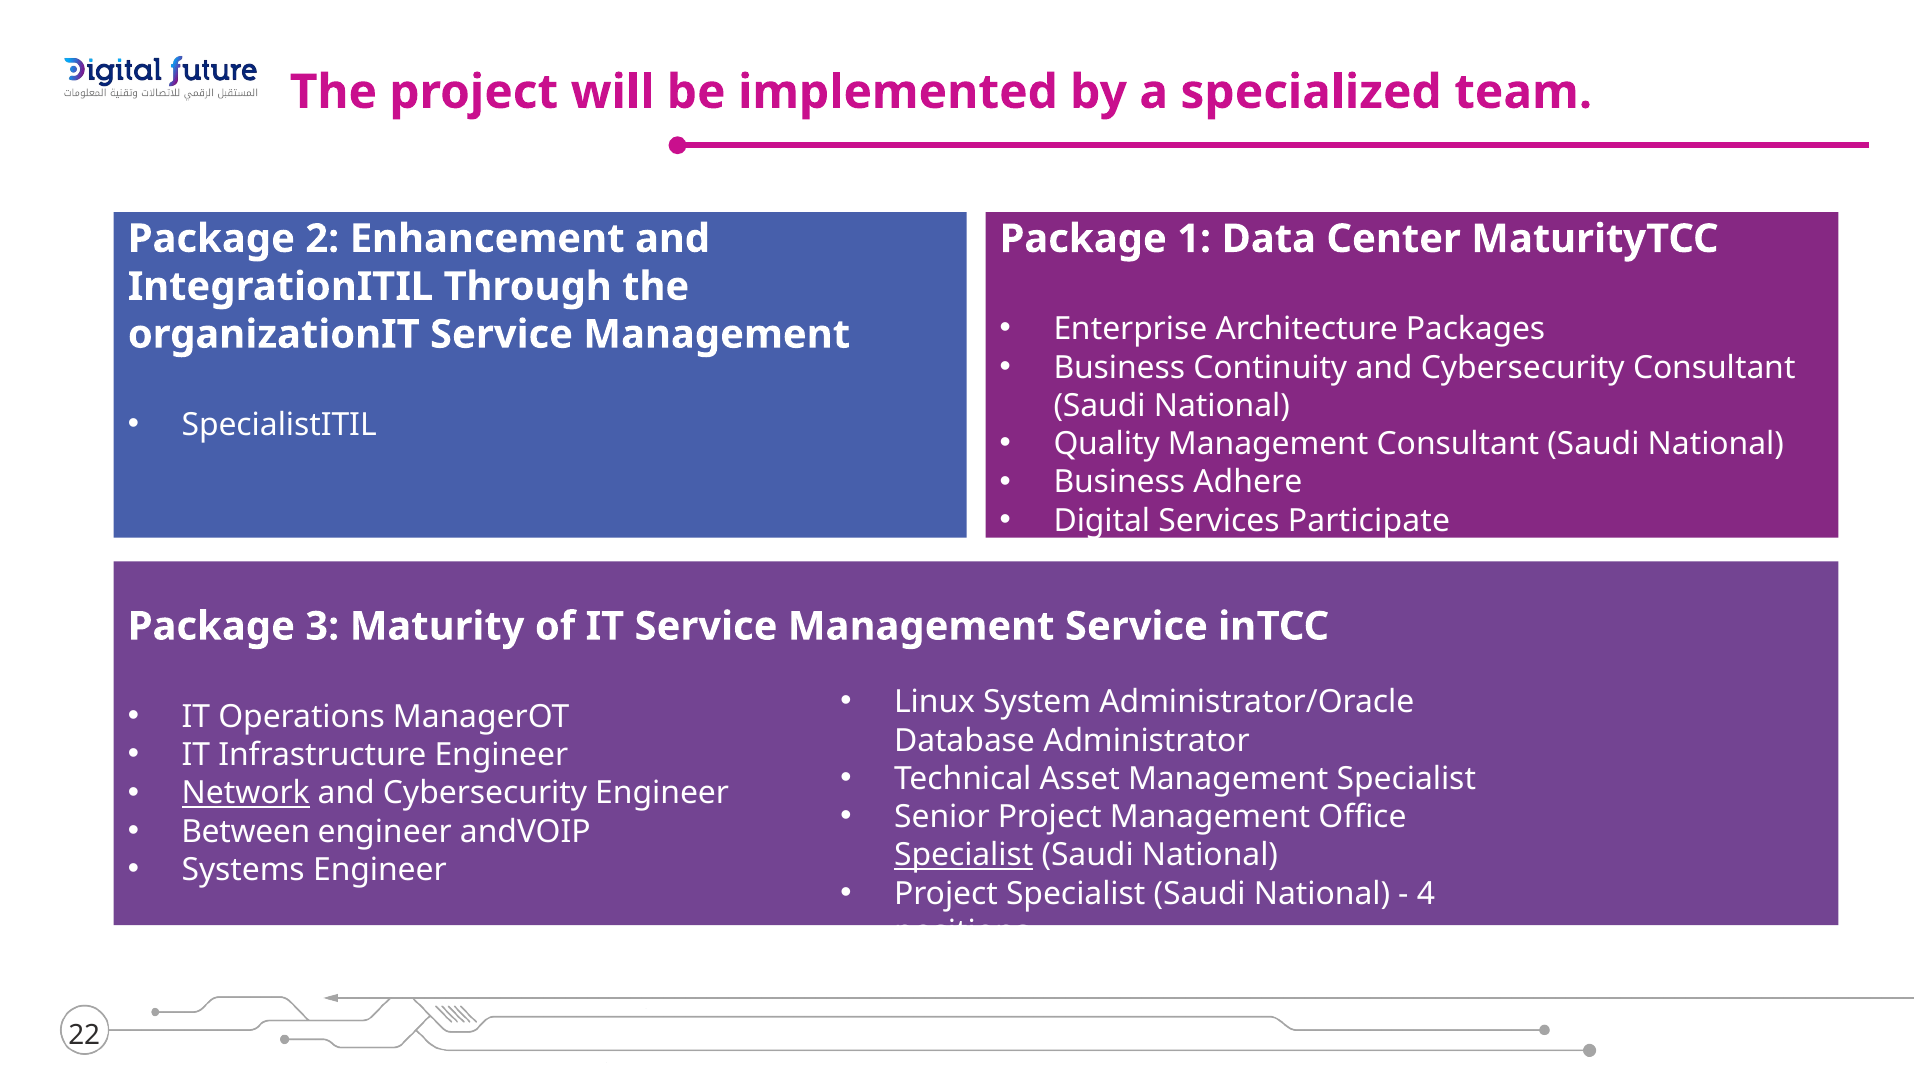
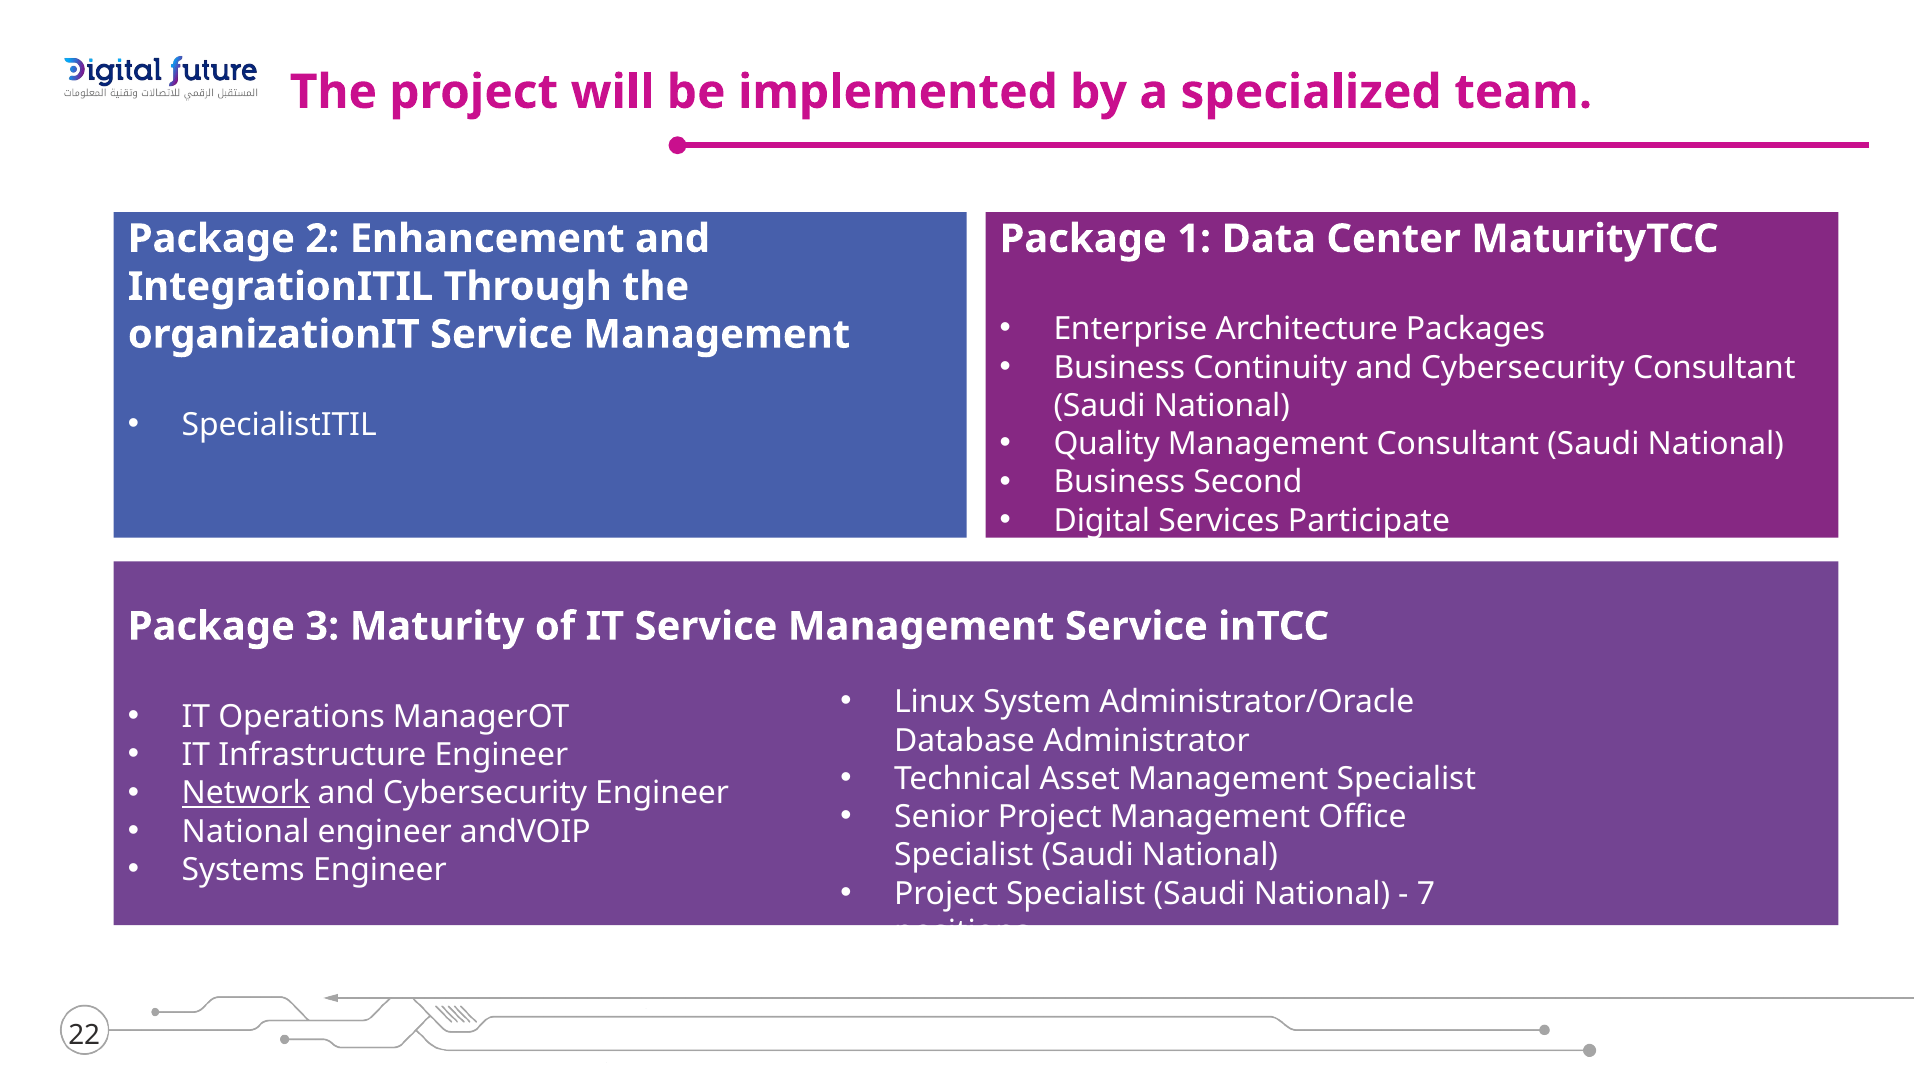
Adhere: Adhere -> Second (1248, 482)
Between: Between -> National (246, 831)
Specialist underline: present -> none (964, 855)
4: 4 -> 7 (1426, 893)
